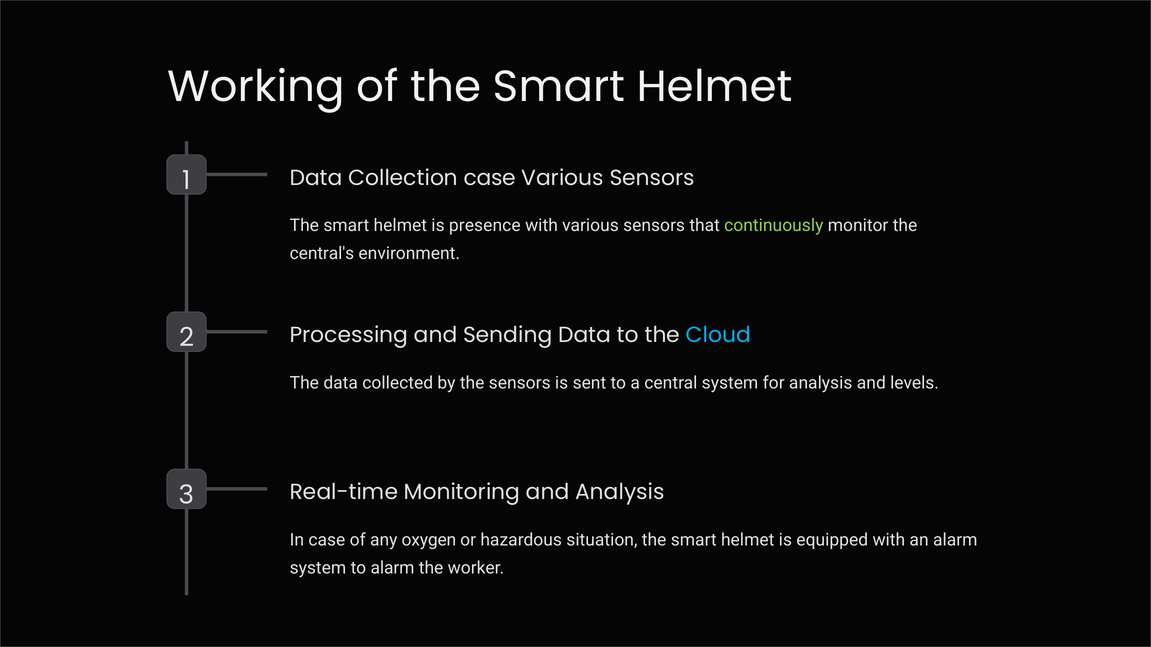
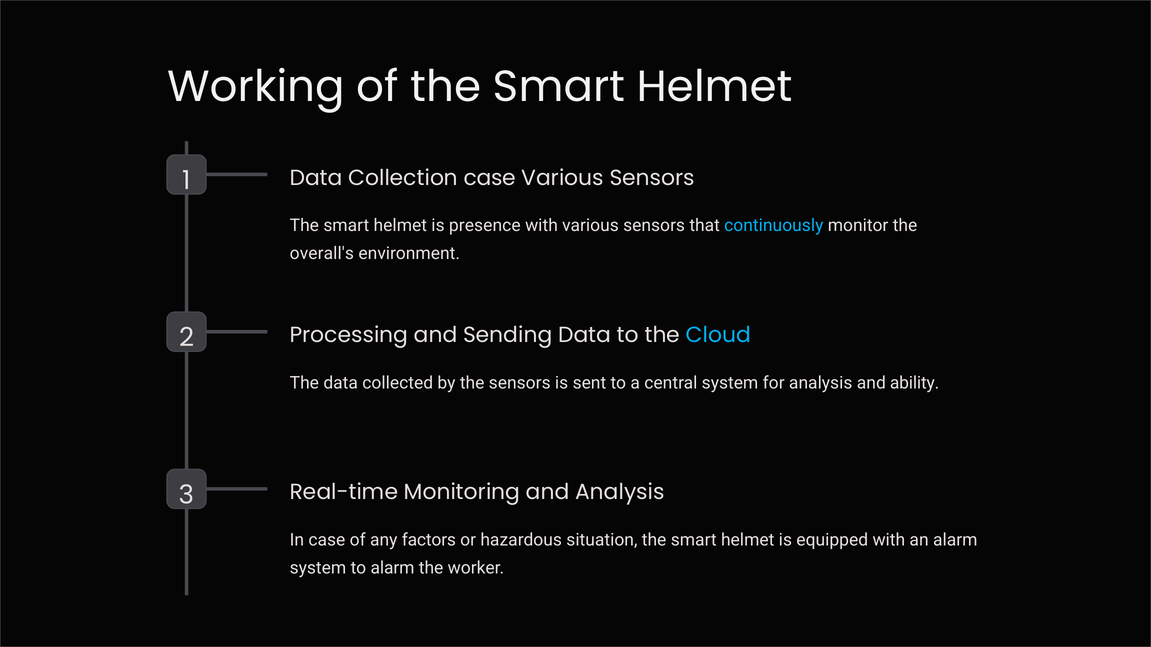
continuously colour: light green -> light blue (774, 226)
central's: central's -> overall's (322, 254)
levels: levels -> ability (915, 383)
oxygen: oxygen -> factors (429, 540)
